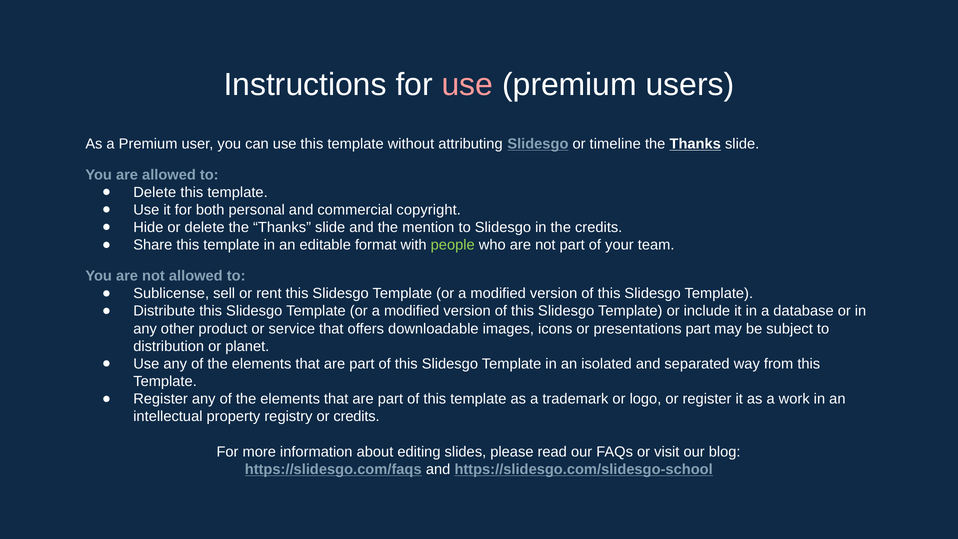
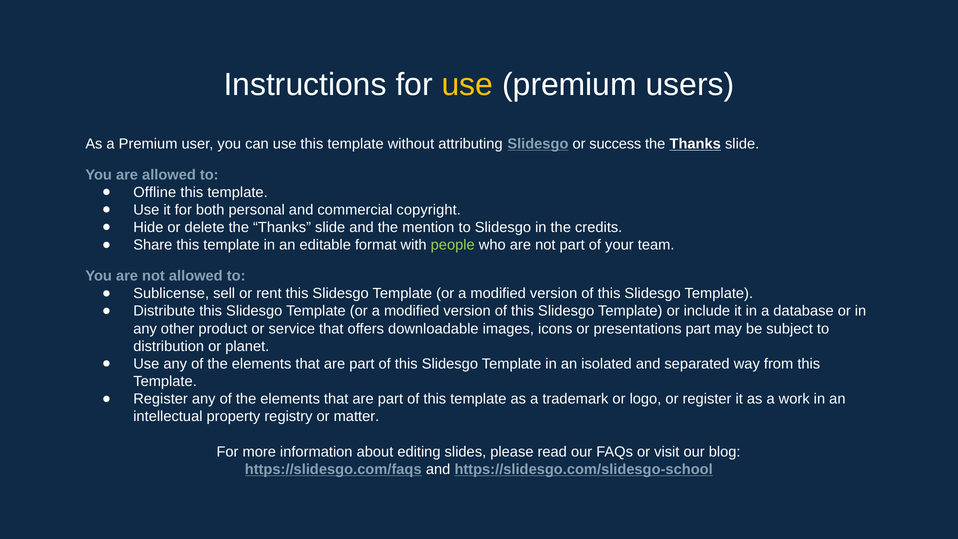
use colour: pink -> yellow (467, 85)
timeline: timeline -> success (615, 144)
Delete: Delete -> Offline (155, 192)
or credits: credits -> matter (356, 417)
